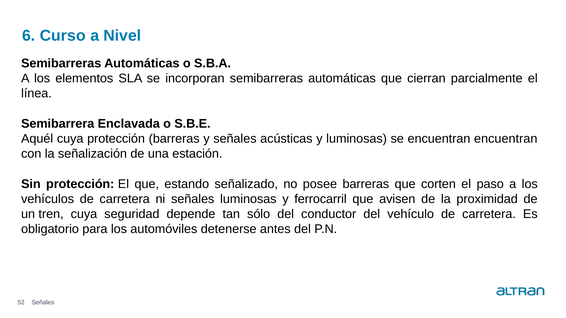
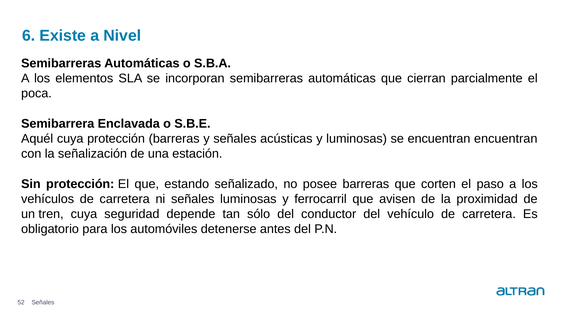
Curso: Curso -> Existe (63, 36)
línea: línea -> poca (36, 94)
